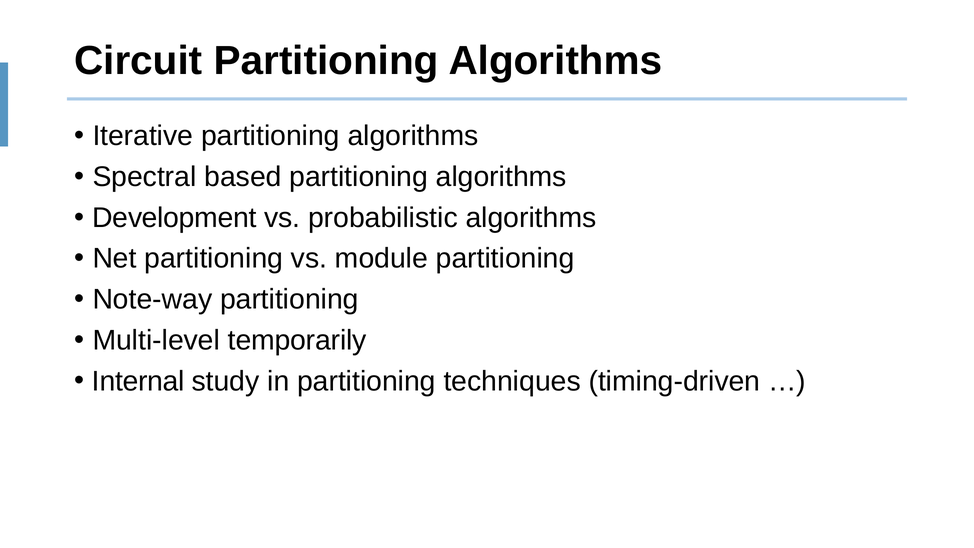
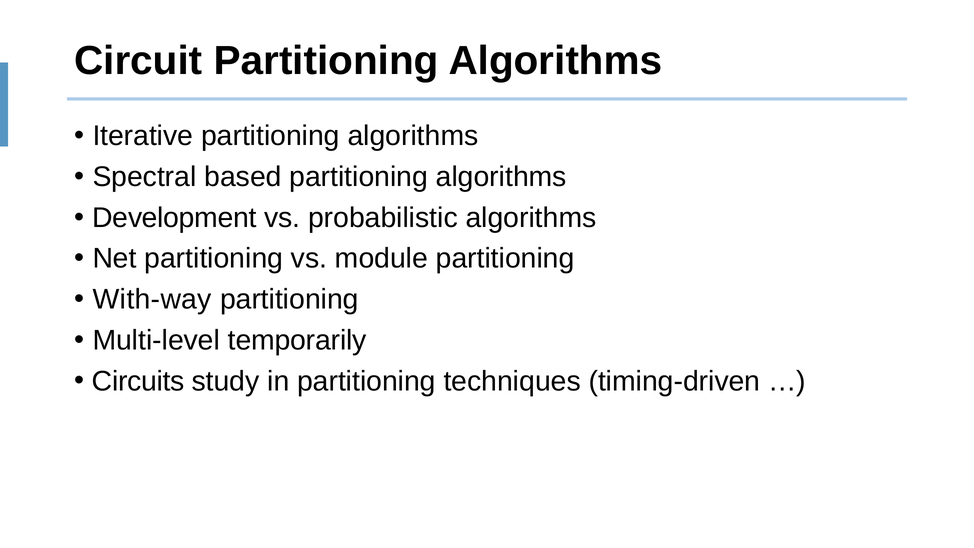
Note-way: Note-way -> With-way (152, 299)
Internal: Internal -> Circuits (138, 381)
